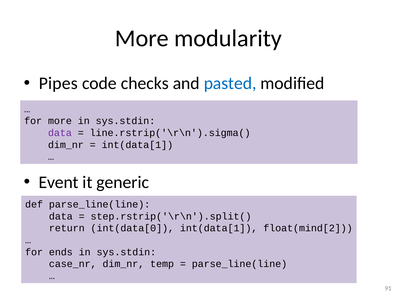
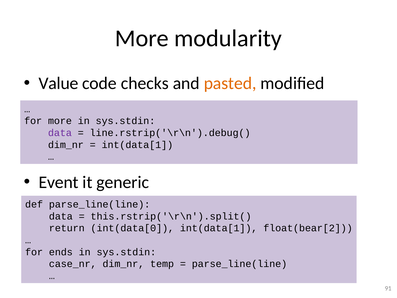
Pipes: Pipes -> Value (58, 83)
pasted colour: blue -> orange (230, 83)
line.rstrip('\r\n').sigma(: line.rstrip('\r\n').sigma( -> line.rstrip('\r\n').debug( (170, 133)
step.rstrip('\r\n').split(: step.rstrip('\r\n').split( -> this.rstrip('\r\n').split( (171, 216)
float(mind[2: float(mind[2 -> float(bear[2 (308, 228)
